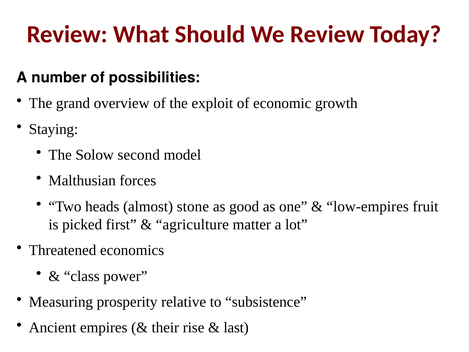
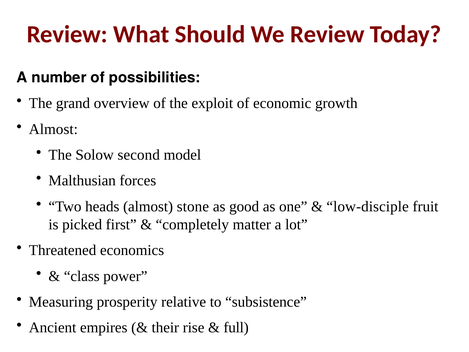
Staying: Staying -> Almost (53, 129)
low-empires: low-empires -> low-disciple (368, 206)
agriculture: agriculture -> completely (192, 224)
last: last -> full (236, 327)
